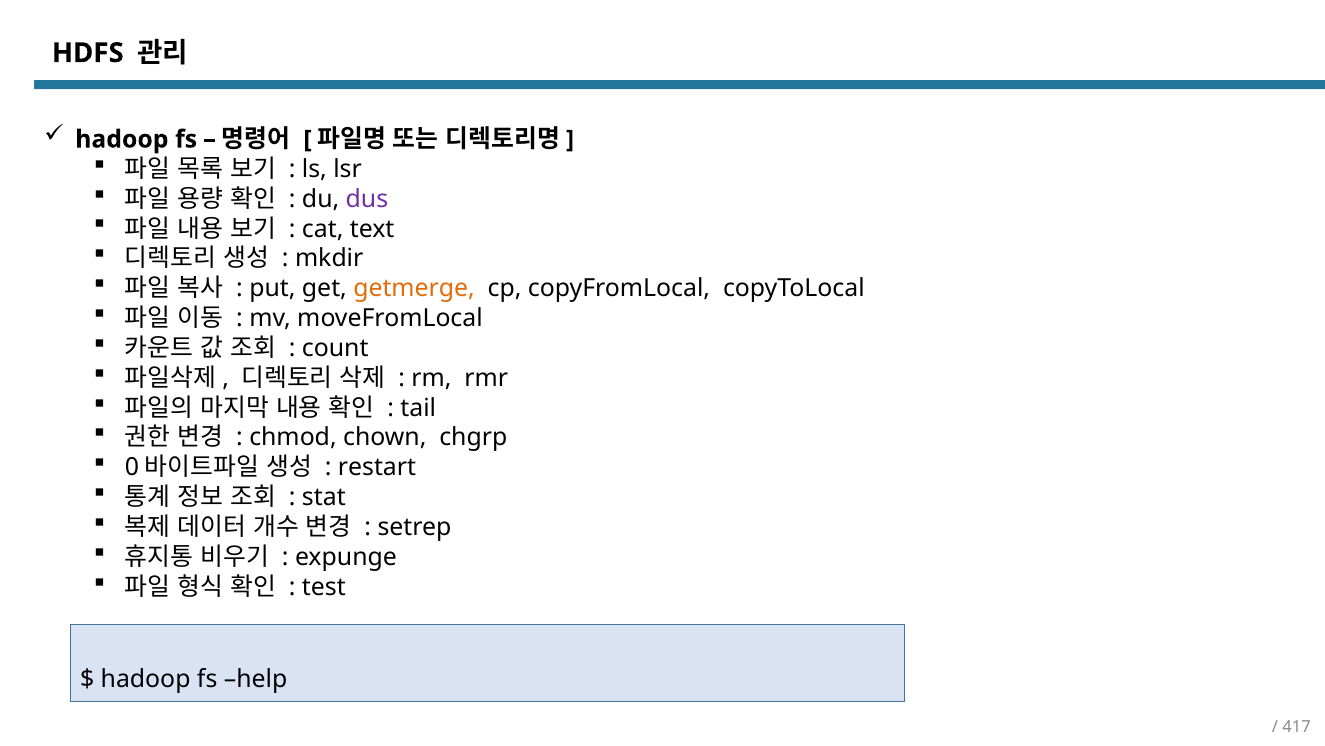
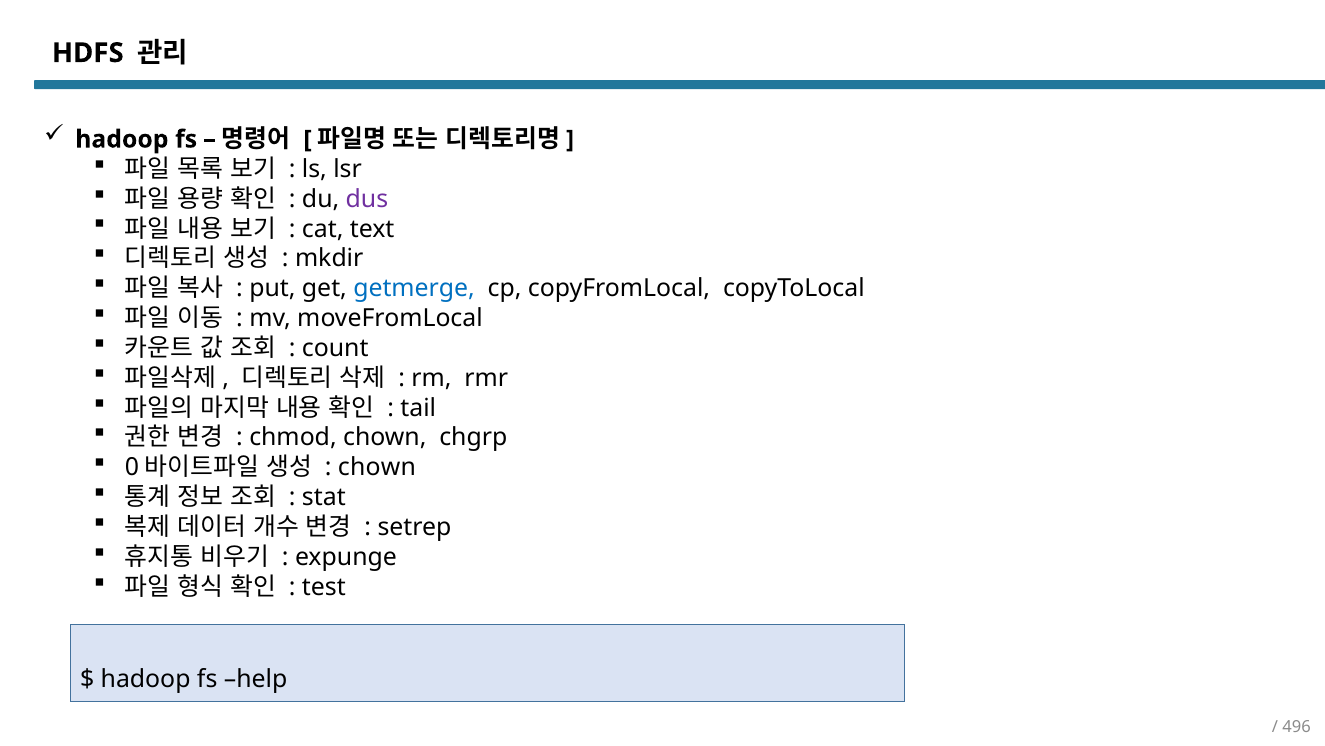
getmerge colour: orange -> blue (414, 288)
restart: restart -> chown (377, 467)
417: 417 -> 496 (1297, 726)
